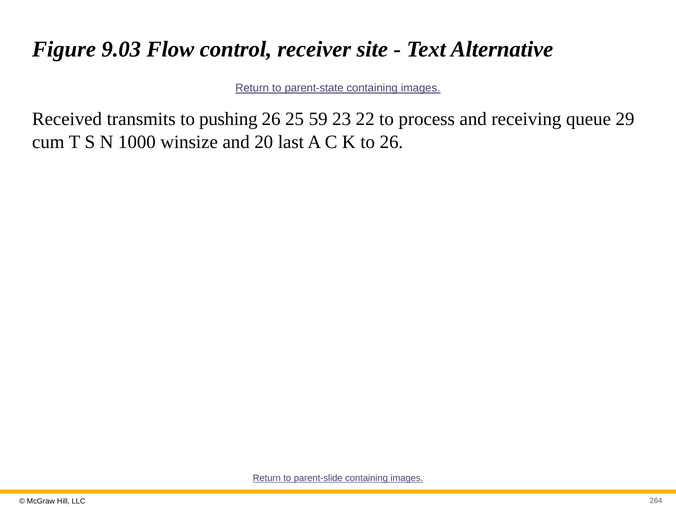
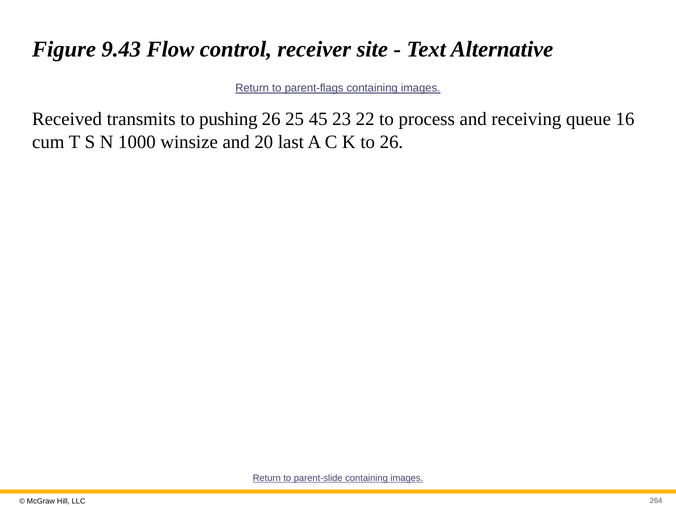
9.03: 9.03 -> 9.43 (121, 49)
parent-state: parent-state -> parent-flags (314, 88)
59: 59 -> 45 (318, 119)
29: 29 -> 16 (625, 119)
